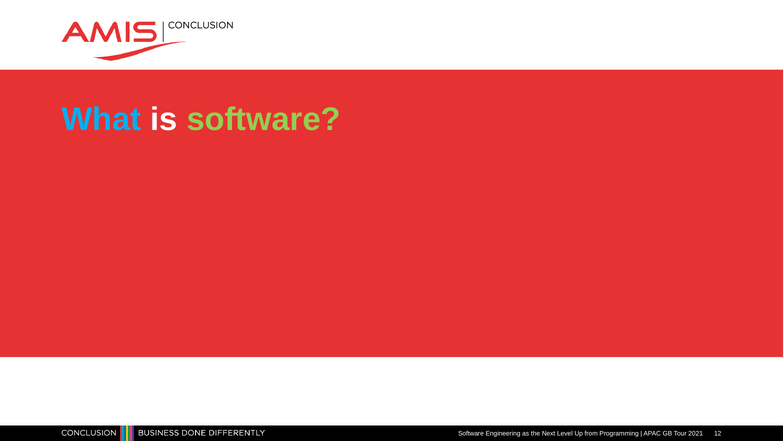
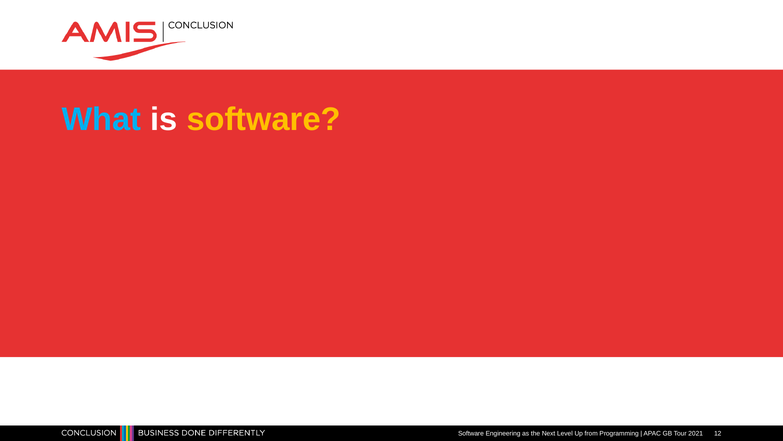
software colour: light green -> yellow (264, 119)
